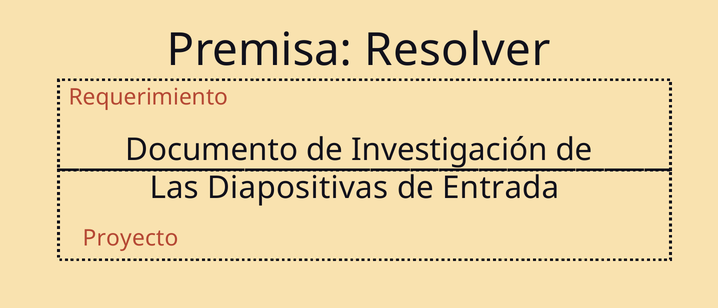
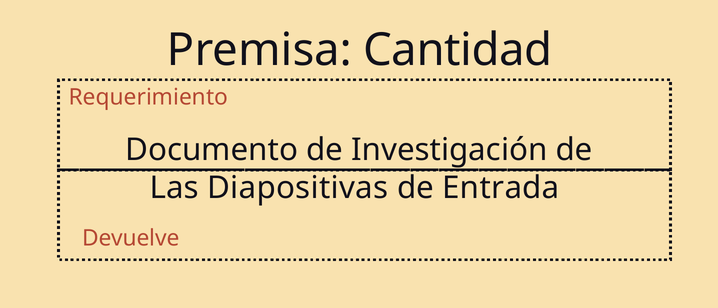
Resolver: Resolver -> Cantidad (458, 50)
Proyecto: Proyecto -> Devuelve (131, 238)
